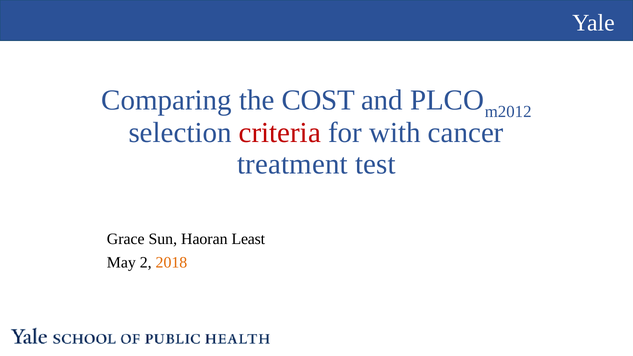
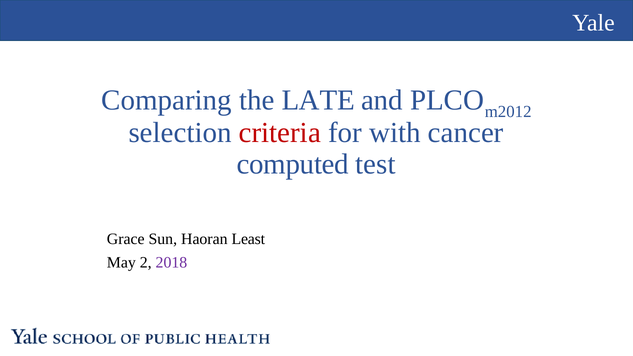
COST: COST -> LATE (318, 100)
treatment: treatment -> computed (293, 164)
2018 colour: orange -> purple (171, 263)
